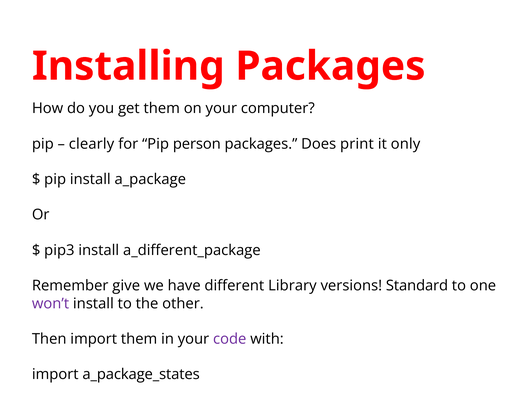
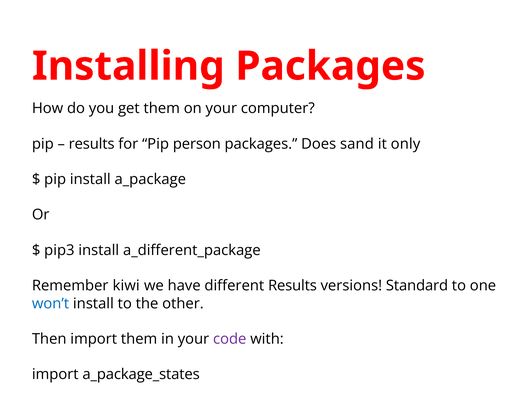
clearly: clearly -> results (92, 144)
print: print -> sand (357, 144)
give: give -> kiwi (126, 286)
different Library: Library -> Results (292, 286)
won’t colour: purple -> blue (51, 303)
